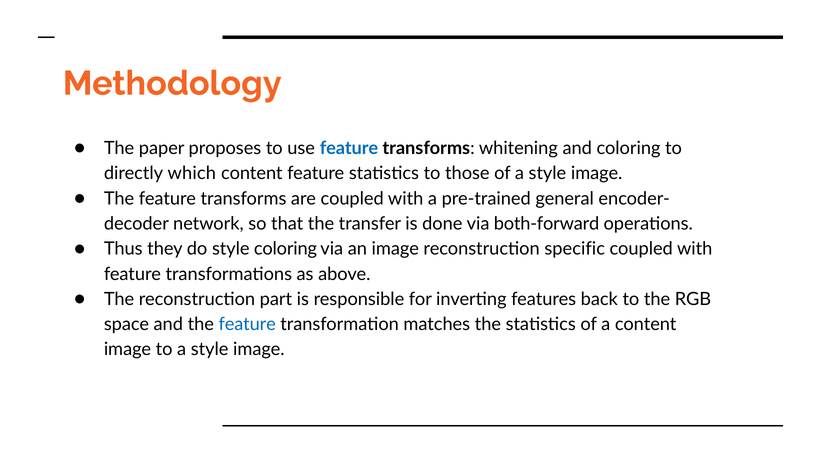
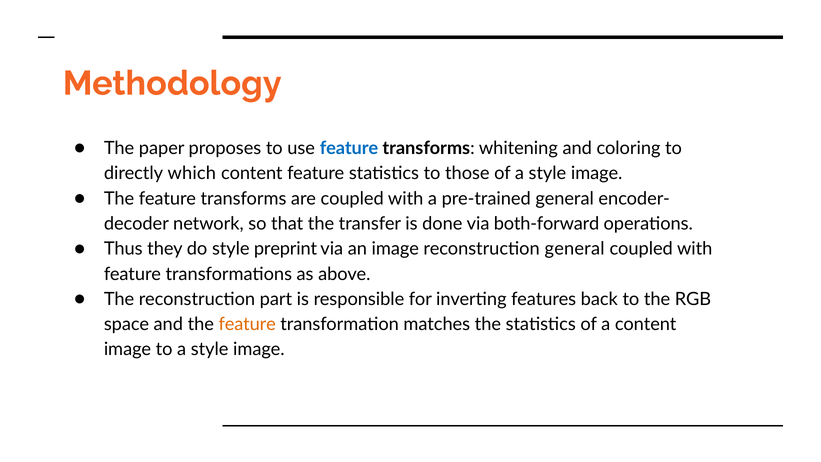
style coloring: coloring -> preprint (285, 249)
reconstruction specific: specific -> general (575, 249)
feature colour: blue -> orange (247, 324)
